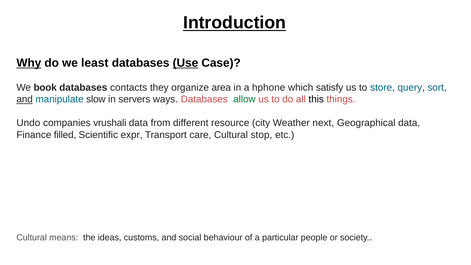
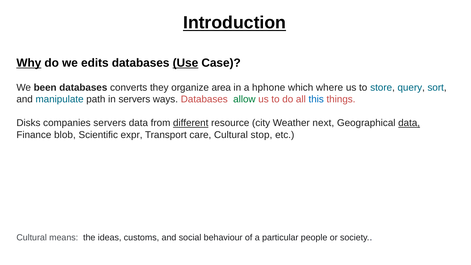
least: least -> edits (95, 63)
book: book -> been (45, 88)
contacts: contacts -> converts (129, 88)
satisfy: satisfy -> where (330, 88)
and underline: present -> none (25, 99)
slow: slow -> path (96, 99)
this colour: black -> blue (316, 99)
Undo: Undo -> Disks (28, 123)
companies vrushali: vrushali -> servers (110, 123)
different underline: none -> present (191, 123)
data underline: none -> present (409, 123)
filled: filled -> blob (65, 135)
